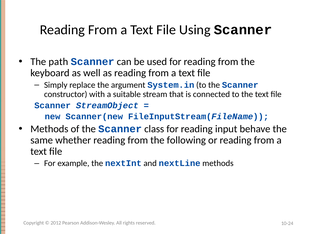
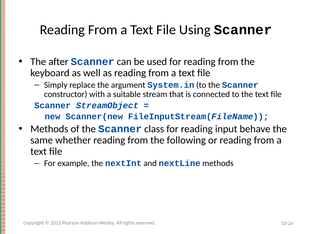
path: path -> after (58, 62)
